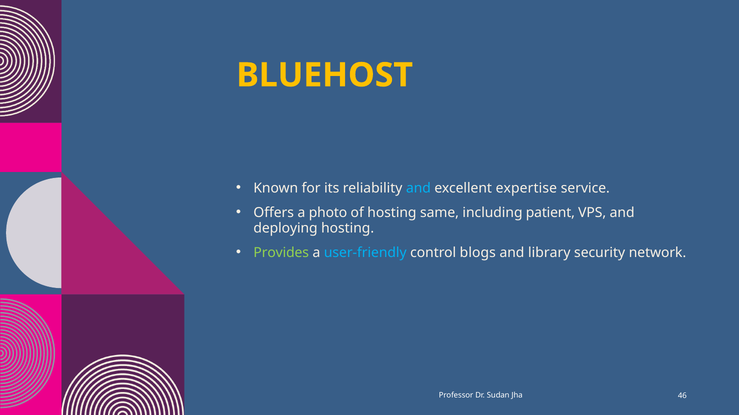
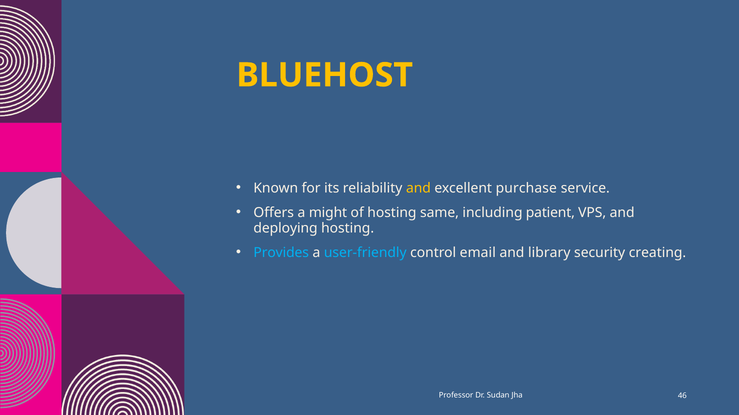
and colour: light blue -> yellow (418, 188)
expertise: expertise -> purchase (526, 188)
photo: photo -> might (328, 213)
Provides colour: light green -> light blue (281, 253)
blogs: blogs -> email (478, 253)
network: network -> creating (657, 253)
